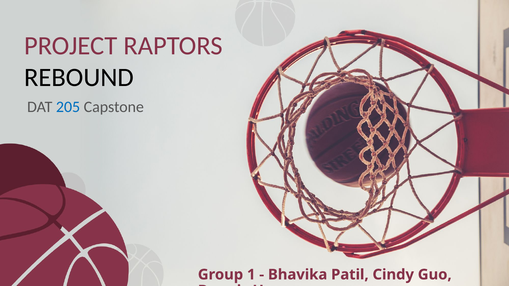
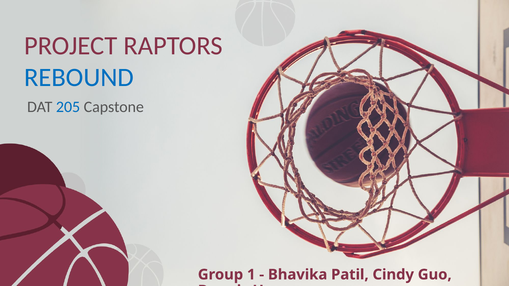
REBOUND colour: black -> blue (79, 78)
